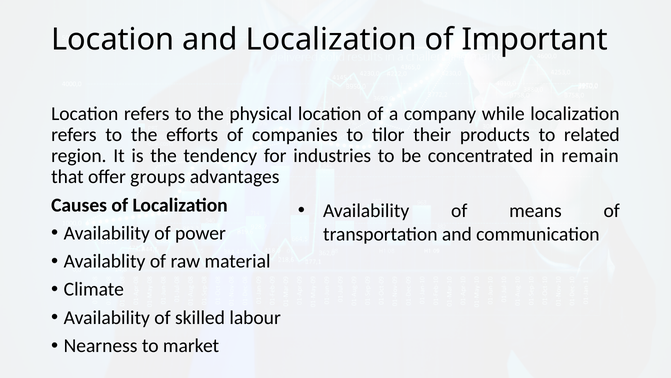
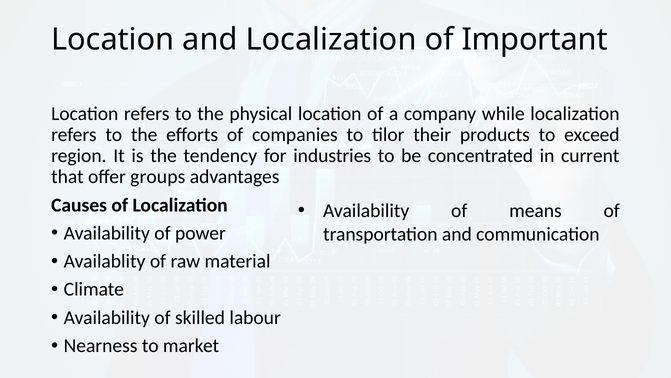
related: related -> exceed (592, 135)
remain: remain -> current (590, 156)
